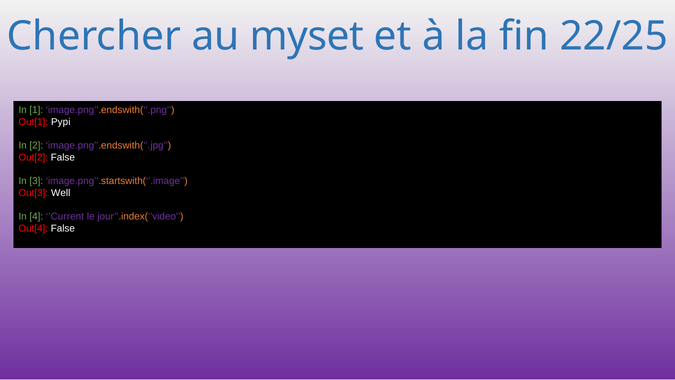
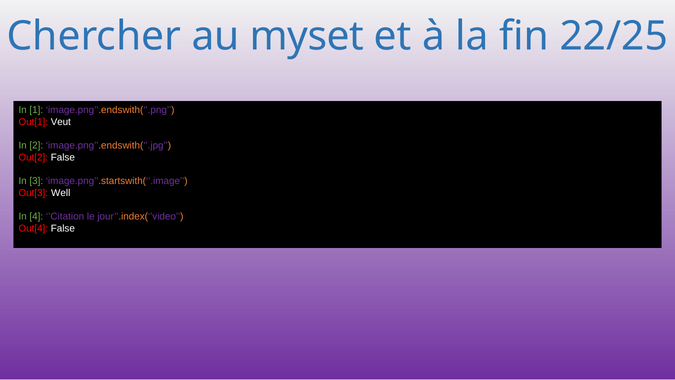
Pypi: Pypi -> Veut (61, 122)
’Current: ’Current -> ’Citation (65, 216)
